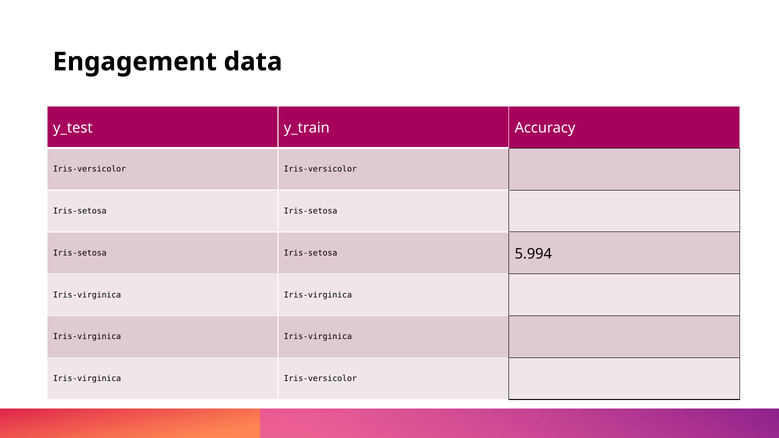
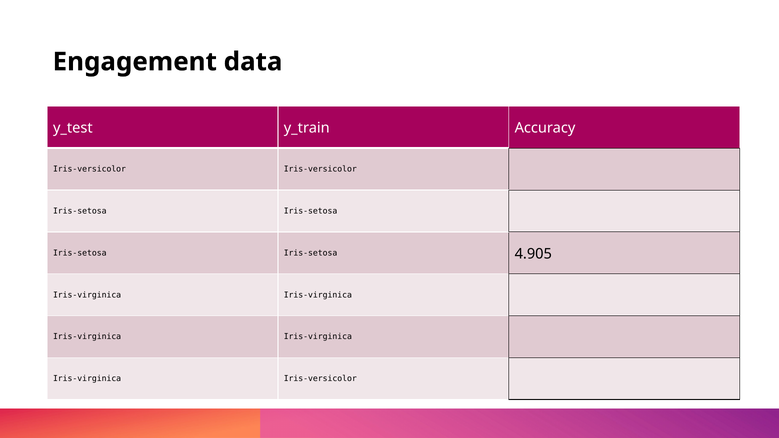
5.994: 5.994 -> 4.905 (533, 254)
